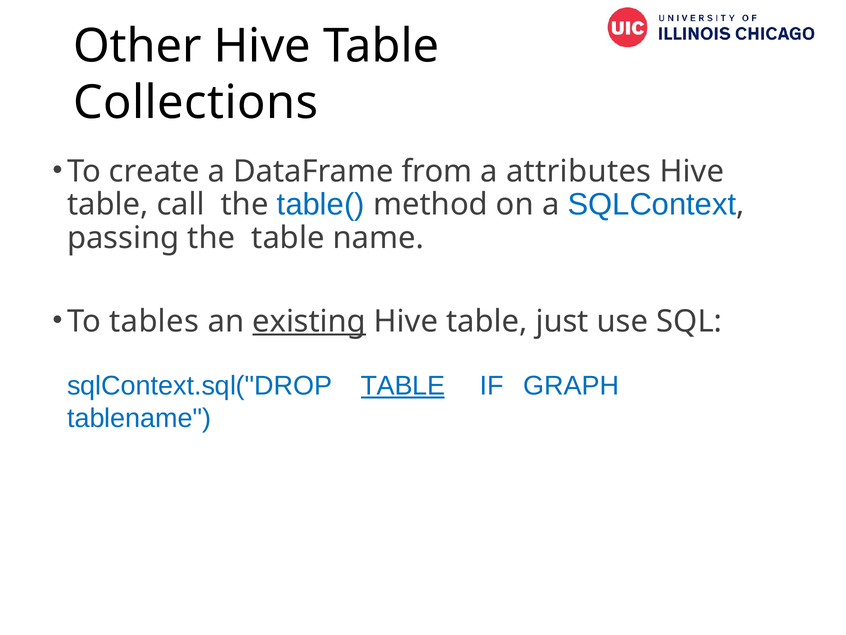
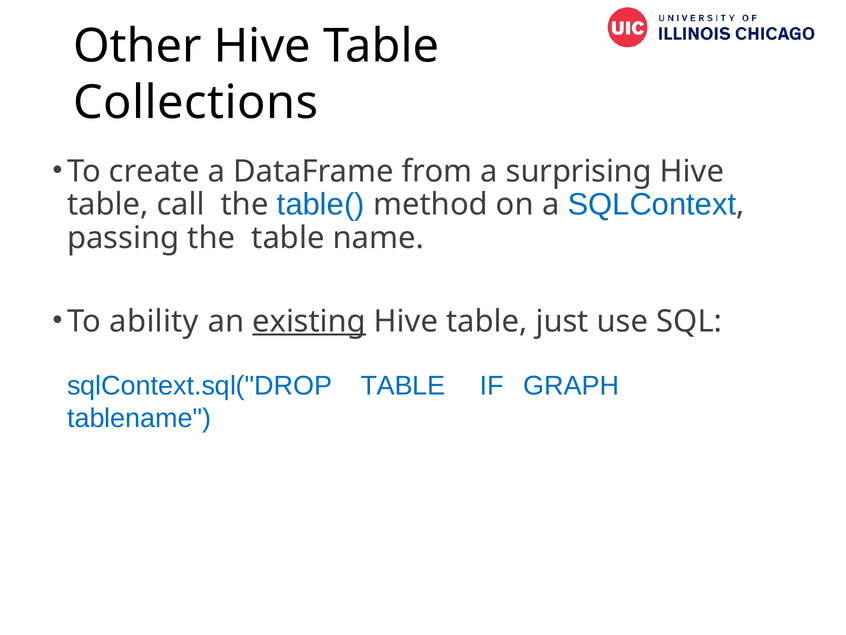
attributes: attributes -> surprising (579, 171)
tables: tables -> ability (154, 321)
TABLE underline: present -> none (403, 386)
